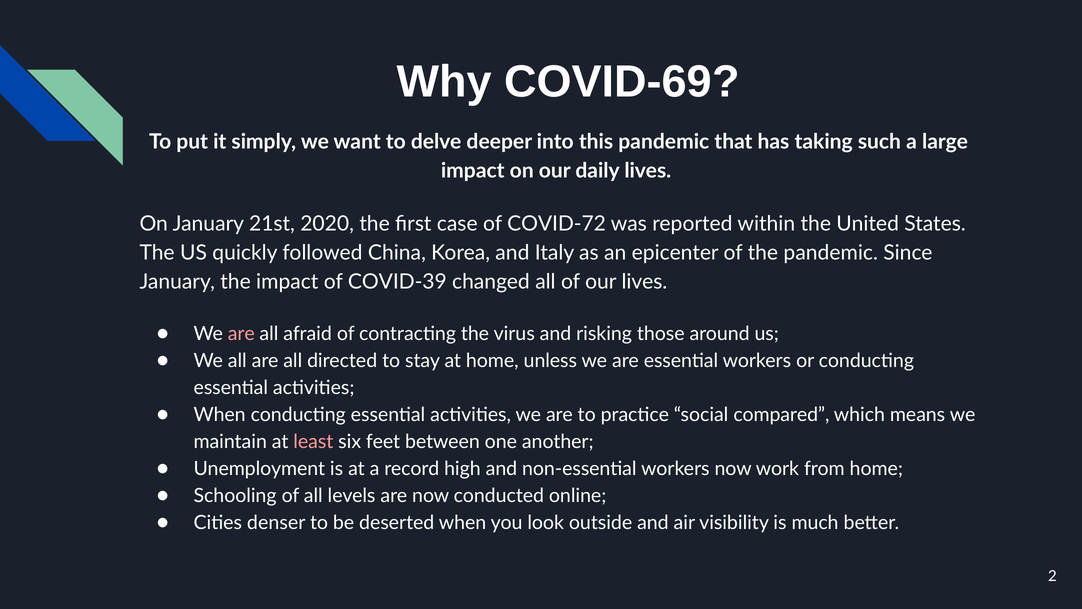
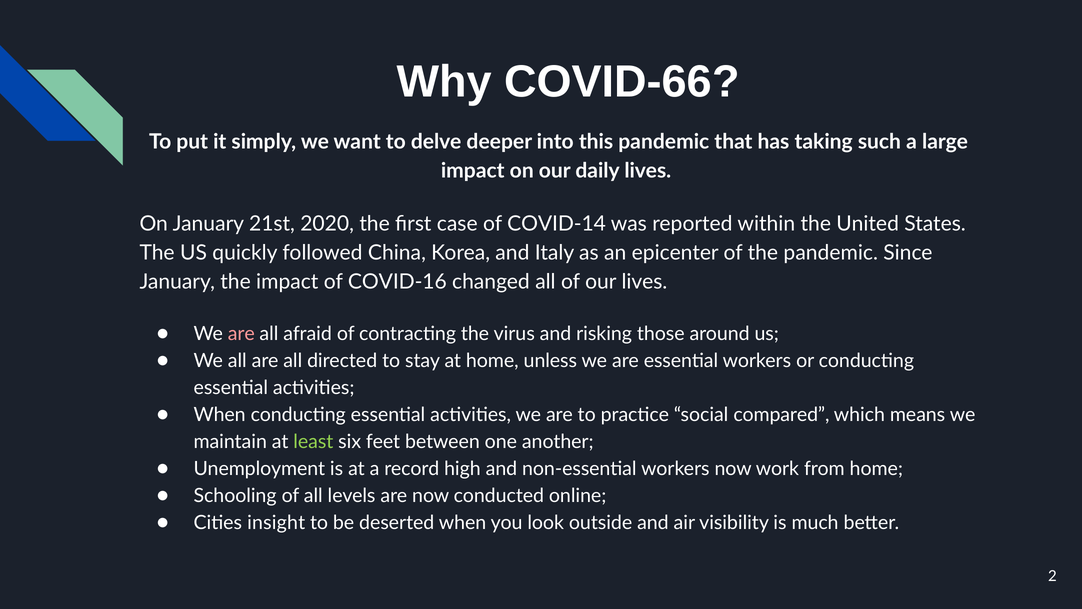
COVID-69: COVID-69 -> COVID-66 (622, 82)
COVID-72: COVID-72 -> COVID-14 (557, 224)
COVID-39: COVID-39 -> COVID-16 (397, 282)
least colour: pink -> light green (313, 441)
denser: denser -> insight (276, 522)
